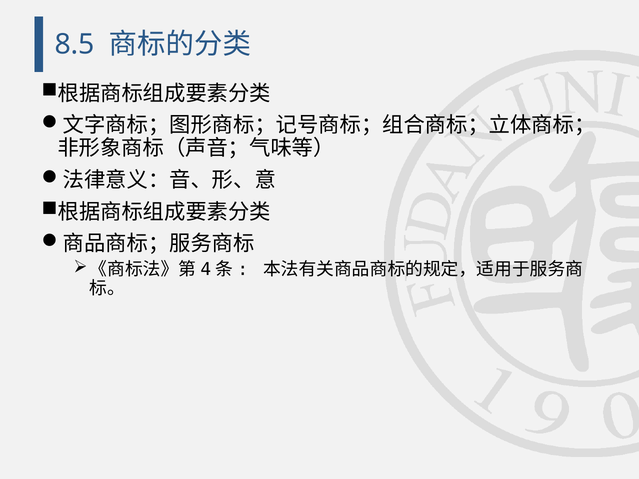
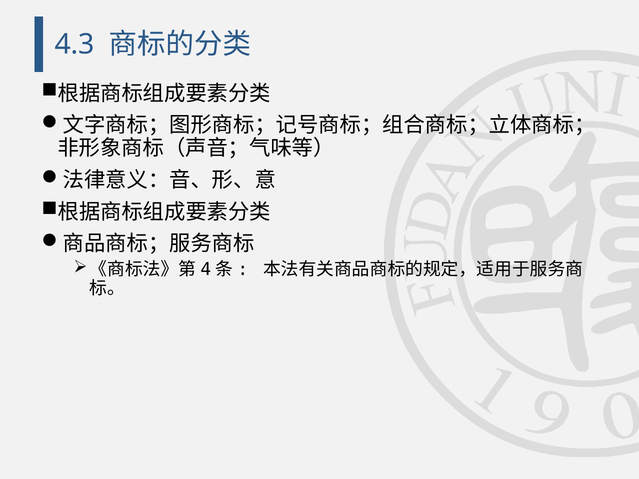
8.5: 8.5 -> 4.3 (75, 44)
